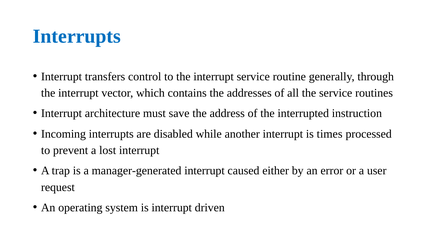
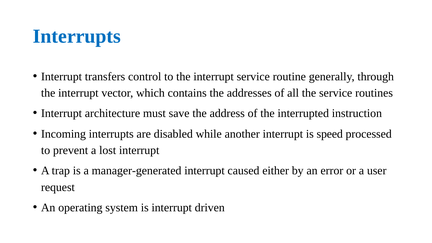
times: times -> speed (330, 134)
